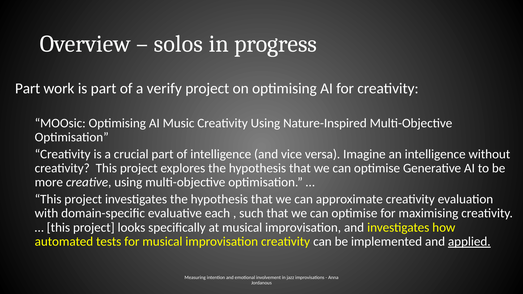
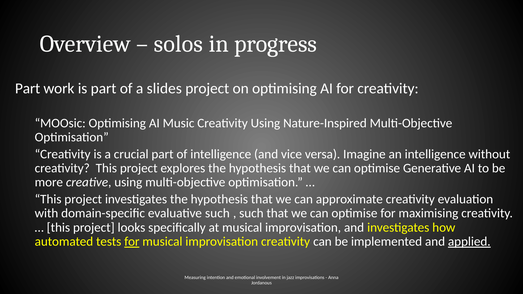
verify: verify -> slides (164, 88)
evaluative each: each -> such (217, 213)
for underline: none -> present (132, 242)
